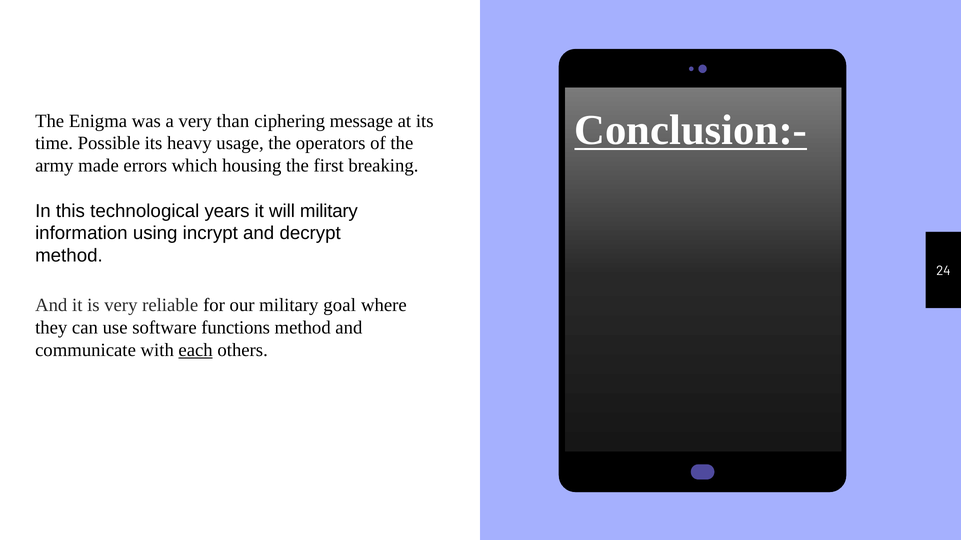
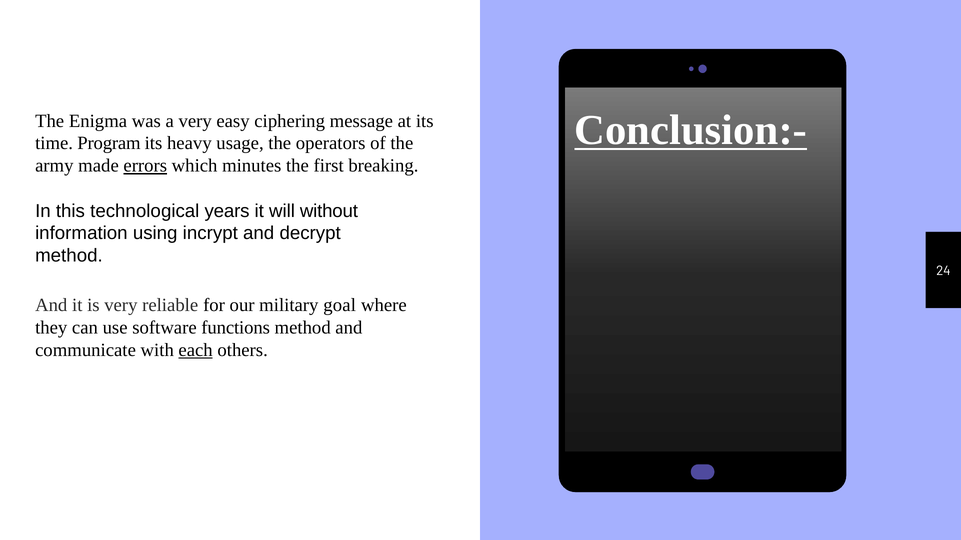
than: than -> easy (233, 121)
Possible: Possible -> Program (109, 143)
errors underline: none -> present (145, 166)
housing: housing -> minutes (252, 166)
will military: military -> without (329, 211)
